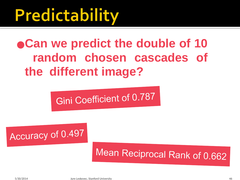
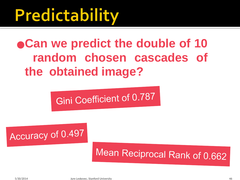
different: different -> obtained (74, 72)
